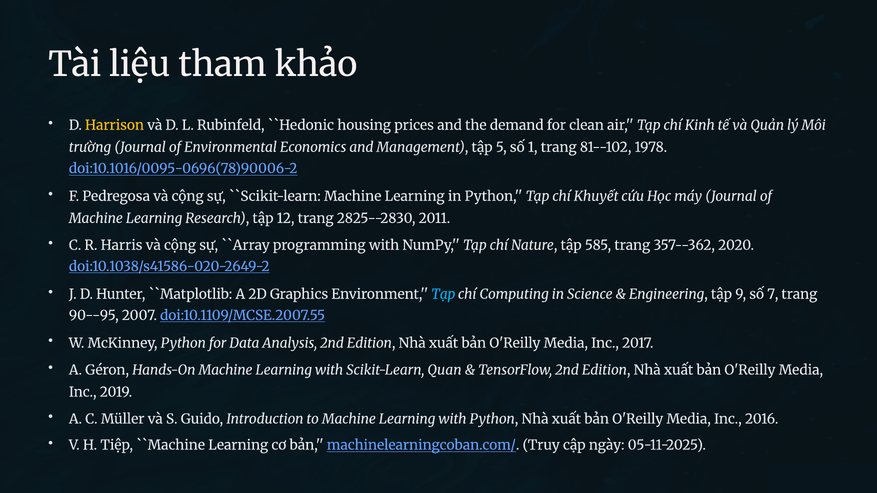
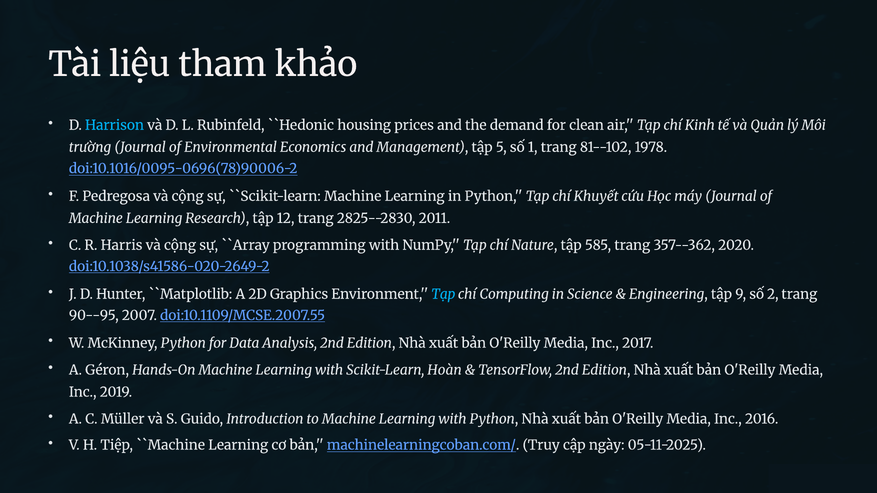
Harrison colour: yellow -> light blue (115, 125)
7: 7 -> 2 (773, 294)
Quan: Quan -> Hoàn (445, 370)
